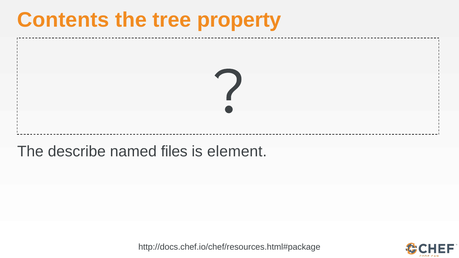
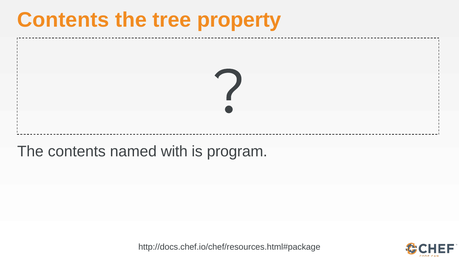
The describe: describe -> contents (77, 151)
files: files -> with (174, 151)
element: element -> program (237, 151)
